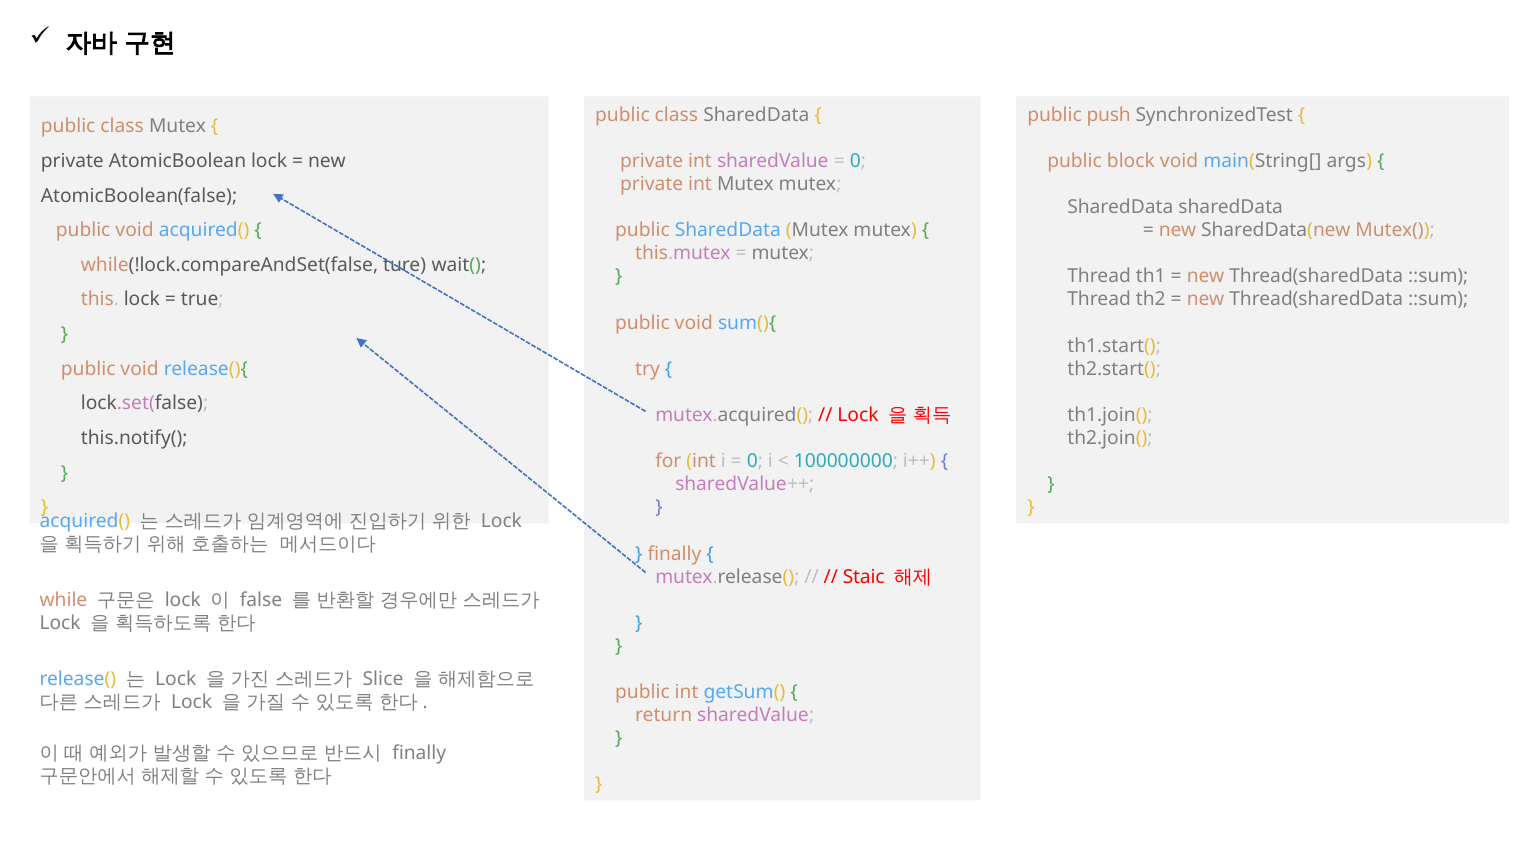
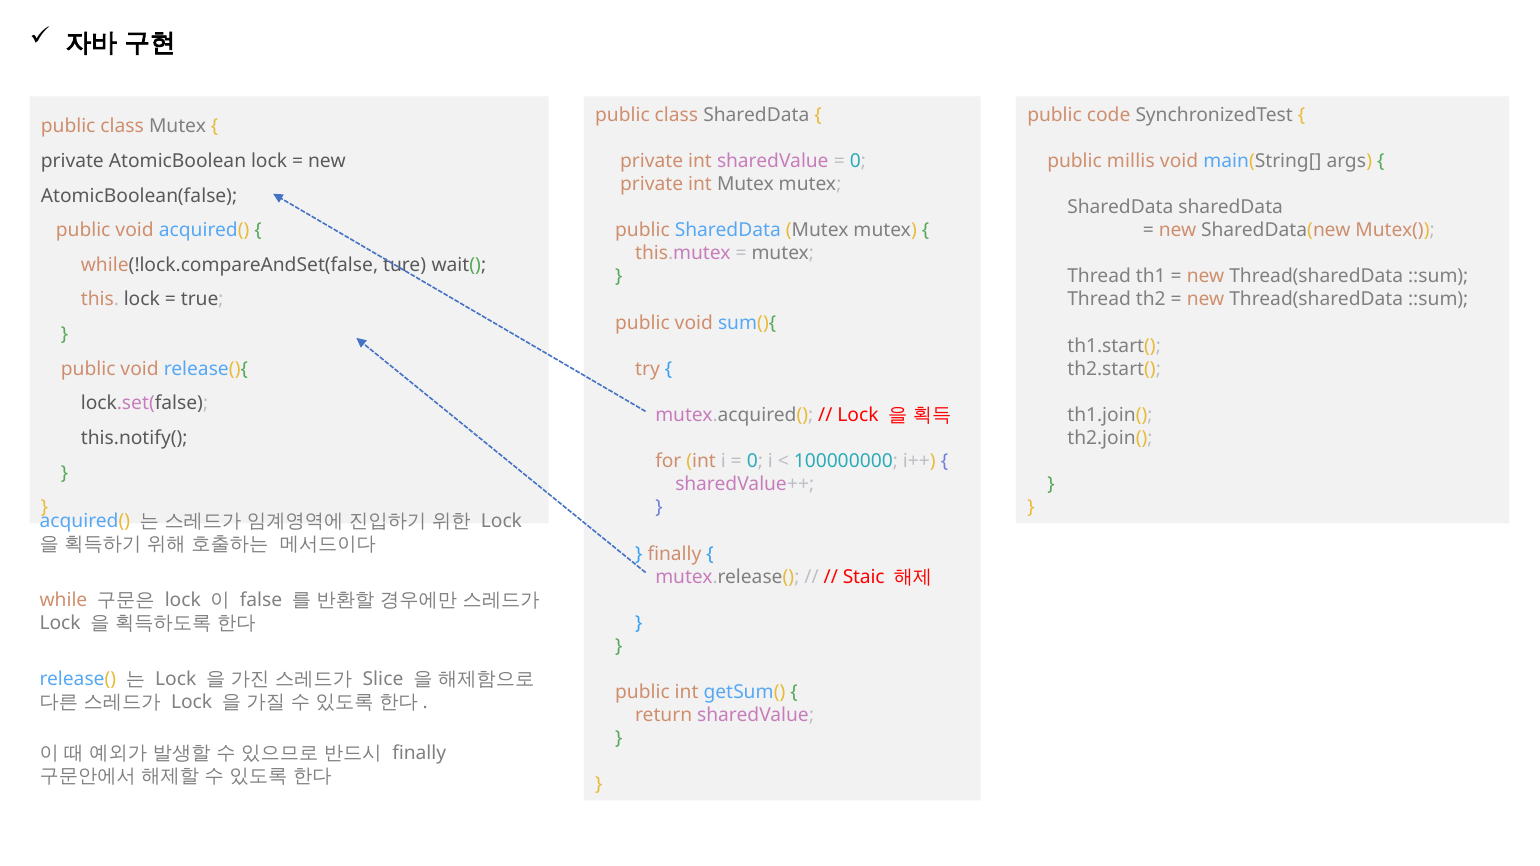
push: push -> code (1109, 115)
block: block -> millis (1131, 161)
